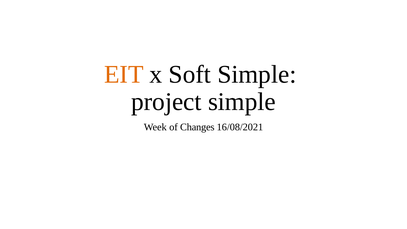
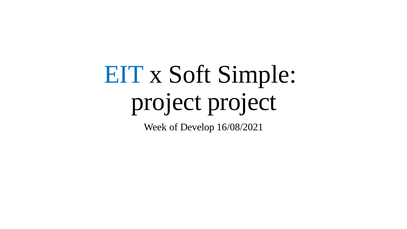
EIT colour: orange -> blue (124, 74)
project simple: simple -> project (242, 102)
Changes: Changes -> Develop (197, 127)
